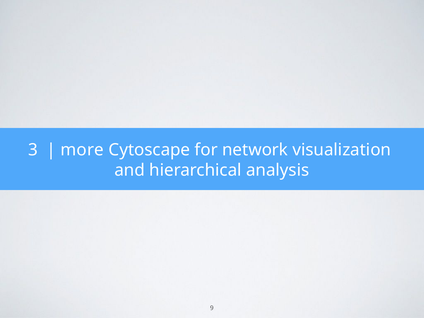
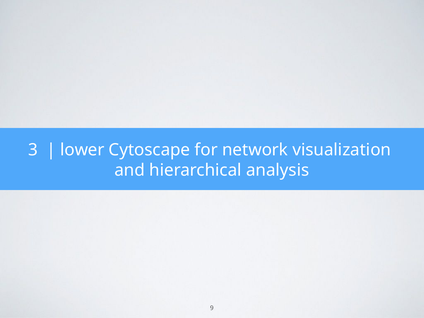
more: more -> lower (82, 150)
